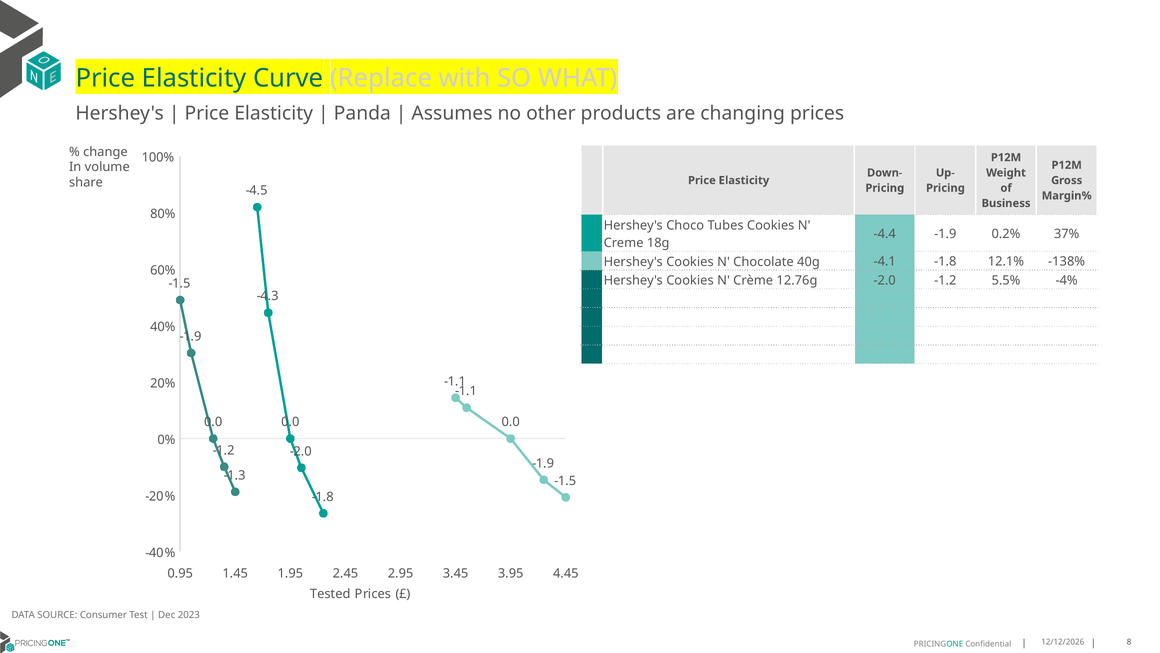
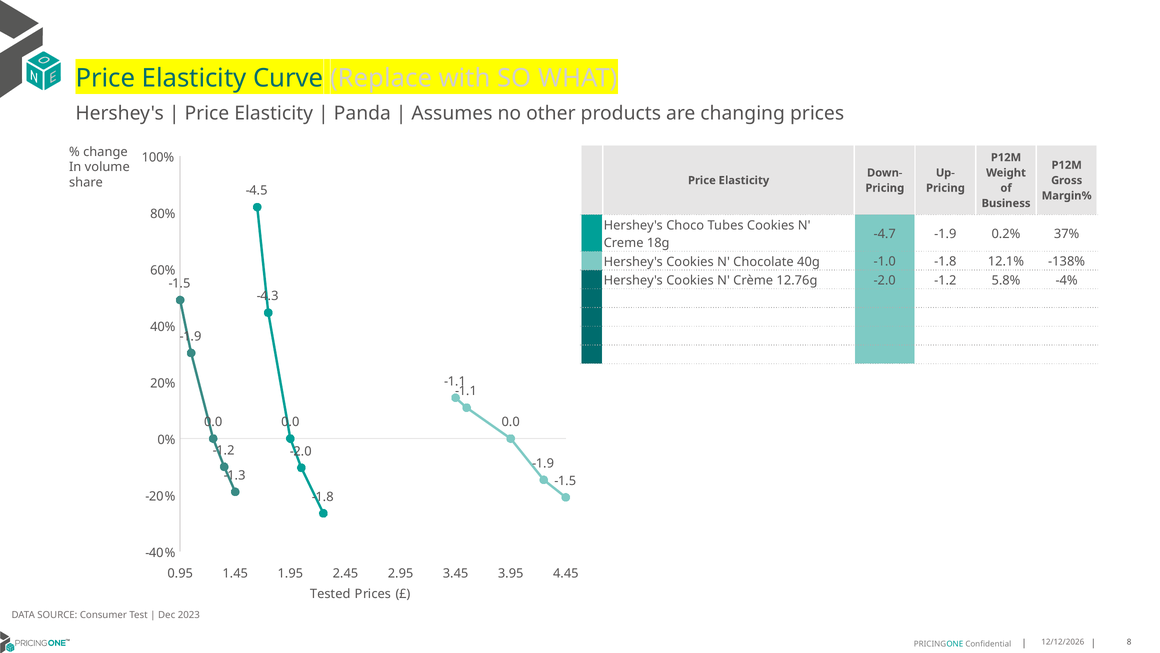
-4.4: -4.4 -> -4.7 (885, 234)
-4.1: -4.1 -> -1.0 (885, 261)
5.5%: 5.5% -> 5.8% (1006, 280)
